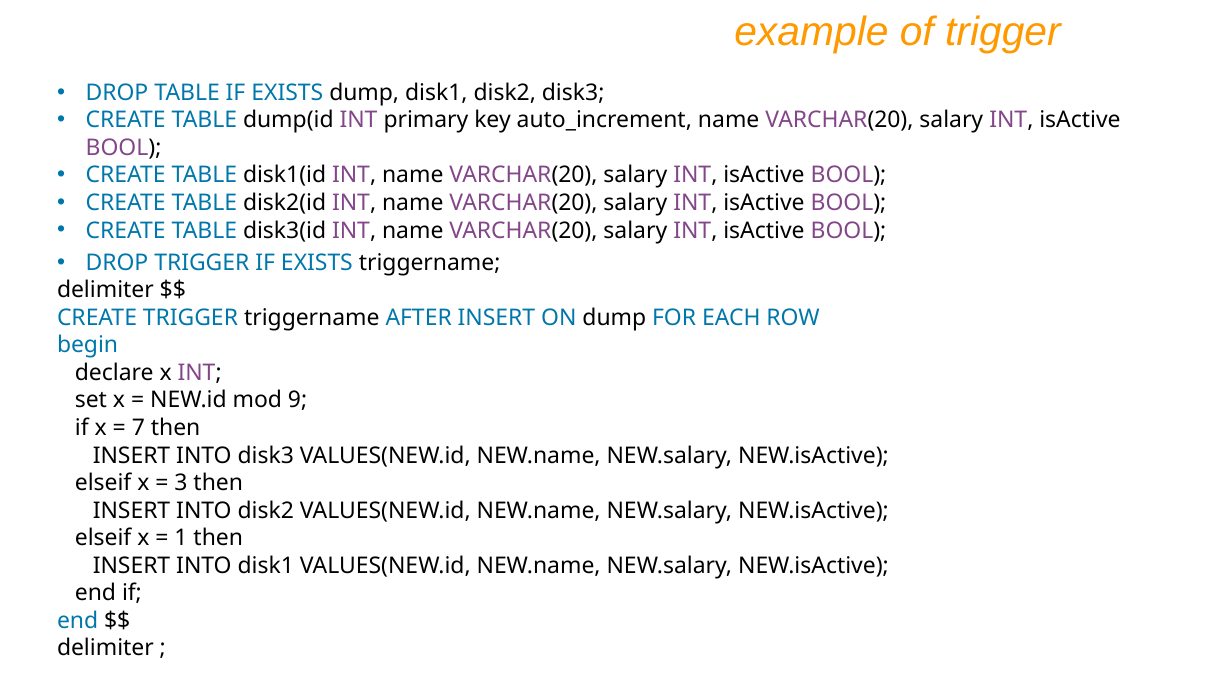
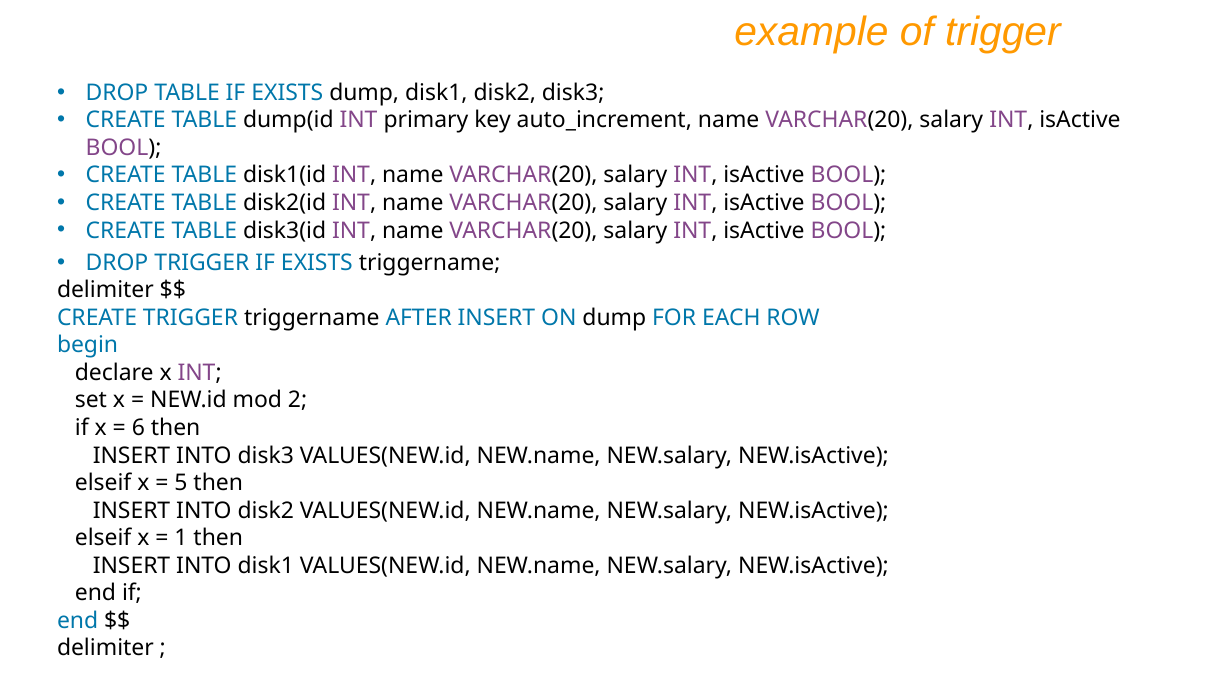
9: 9 -> 2 (298, 400)
7: 7 -> 6 (138, 428)
3: 3 -> 5 (181, 483)
